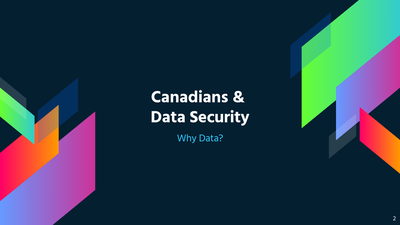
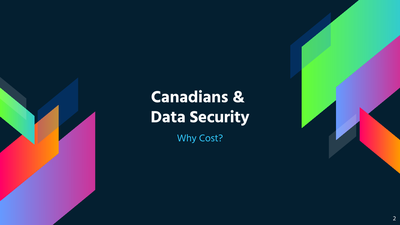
Why Data: Data -> Cost (211, 138)
